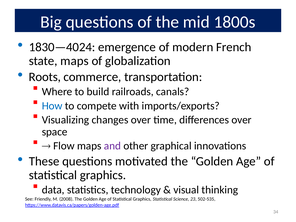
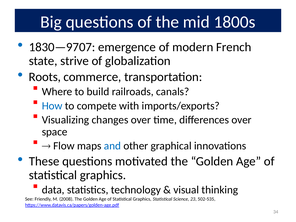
1830—4024: 1830—4024 -> 1830—9707 (62, 47)
state maps: maps -> strive (75, 61)
and colour: purple -> blue (112, 146)
